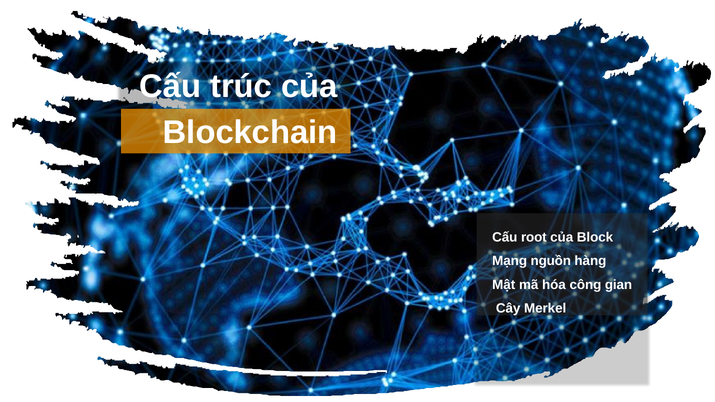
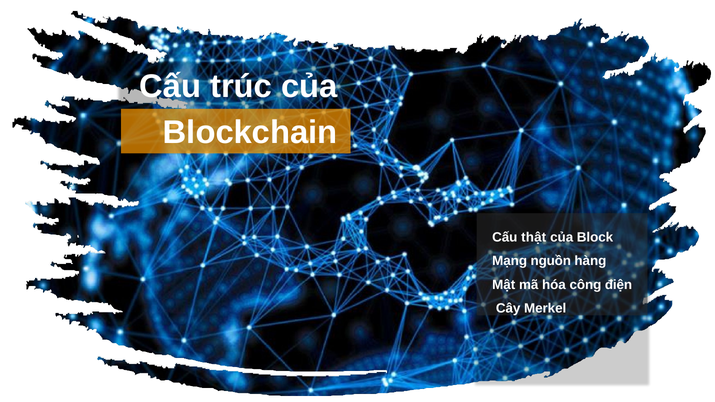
root: root -> thật (534, 237)
gian: gian -> điện (618, 285)
